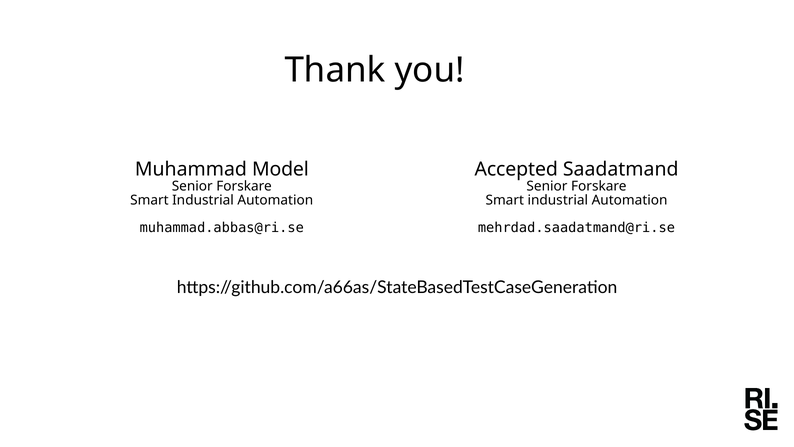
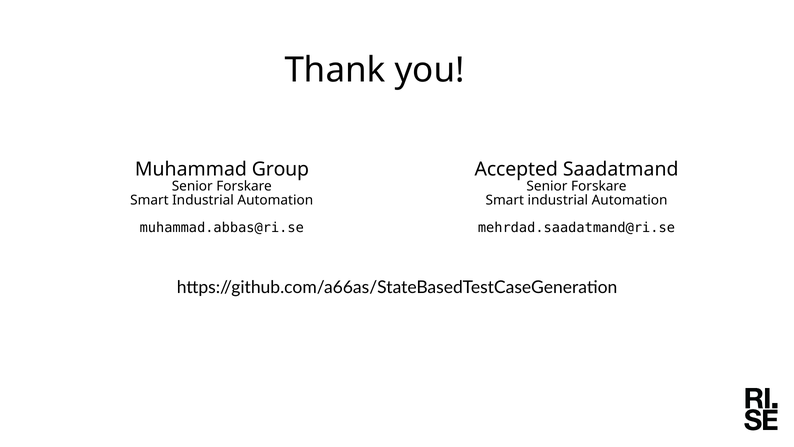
Model: Model -> Group (280, 169)
